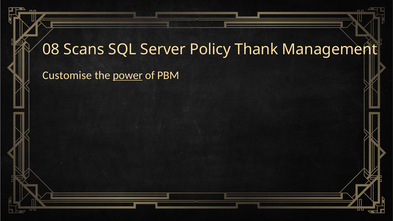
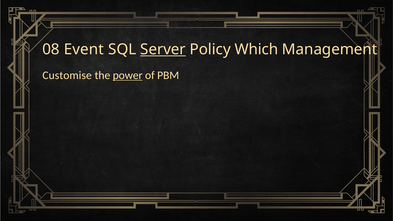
Scans: Scans -> Event (84, 49)
Server underline: none -> present (163, 49)
Thank: Thank -> Which (256, 49)
